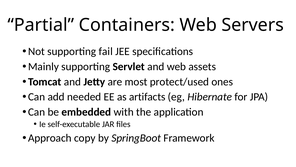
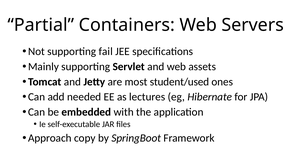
protect/used: protect/used -> student/used (179, 82)
artifacts: artifacts -> lectures (147, 97)
